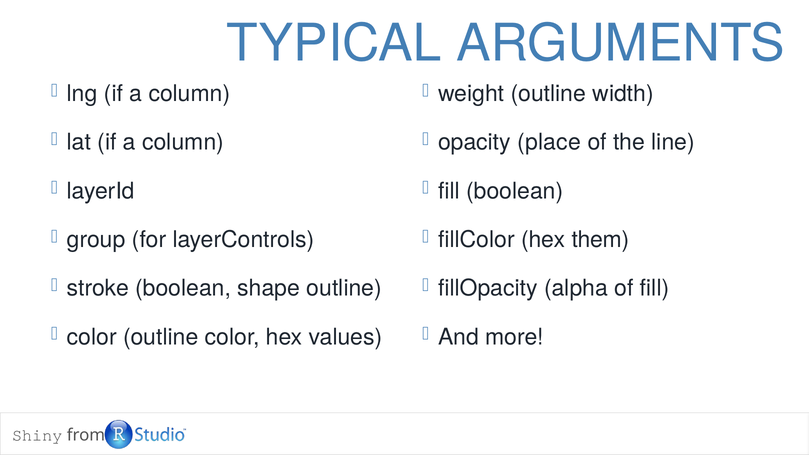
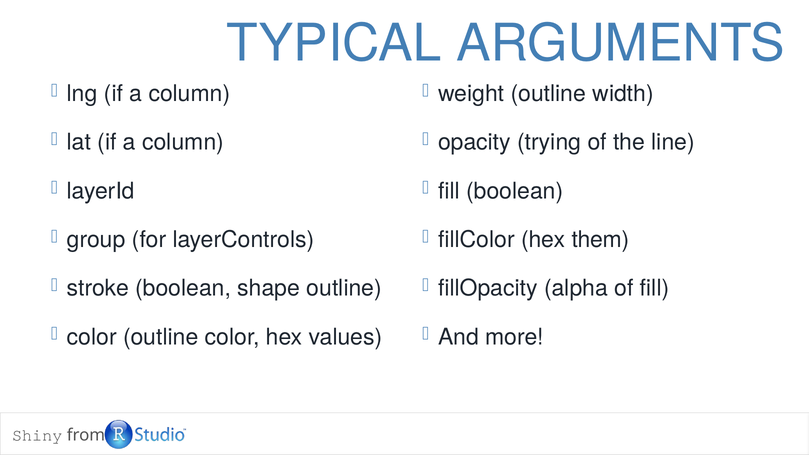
place: place -> trying (549, 142)
